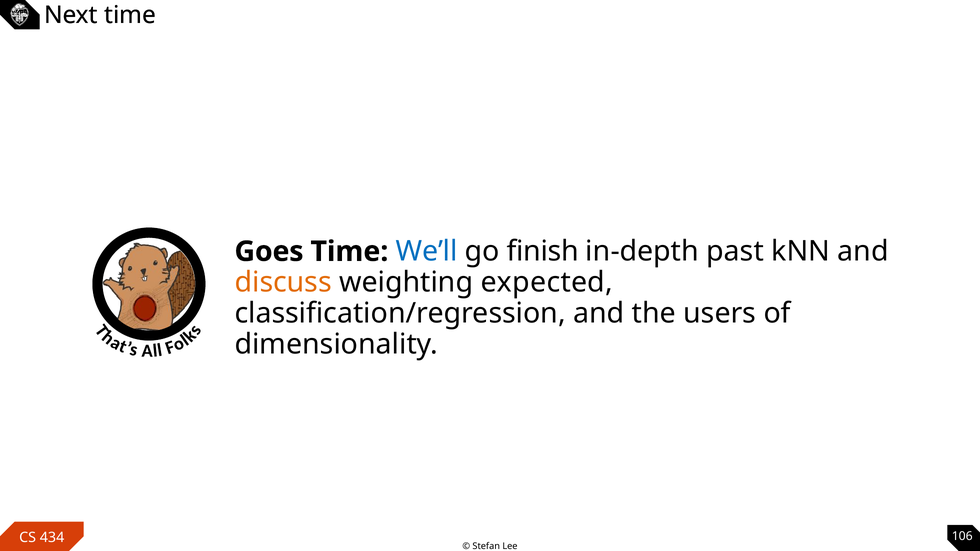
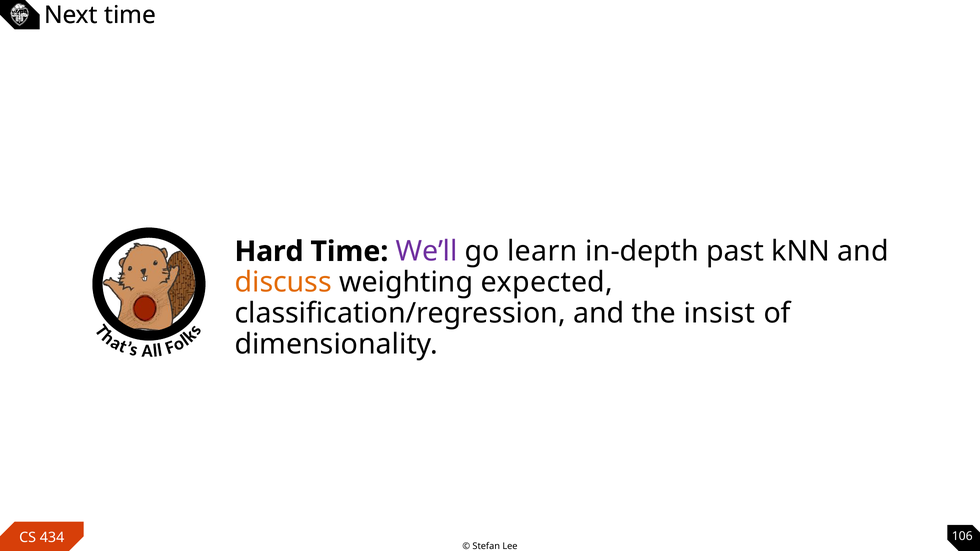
Goes: Goes -> Hard (269, 252)
We’ll colour: blue -> purple (427, 252)
finish: finish -> learn (542, 252)
users: users -> insist (720, 313)
